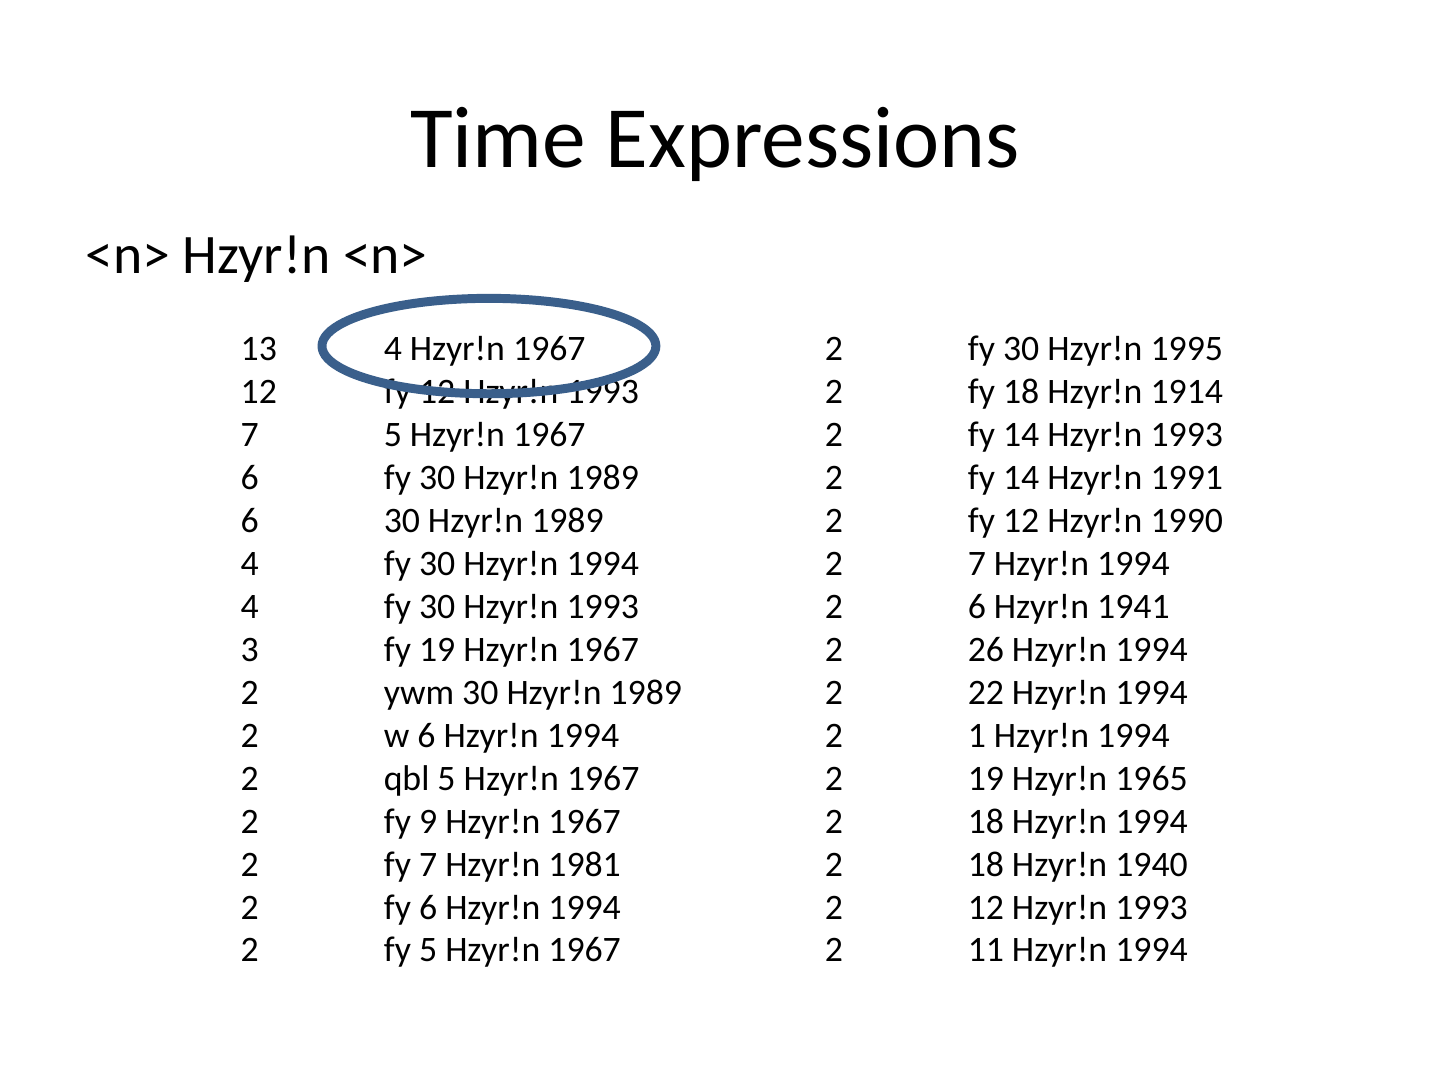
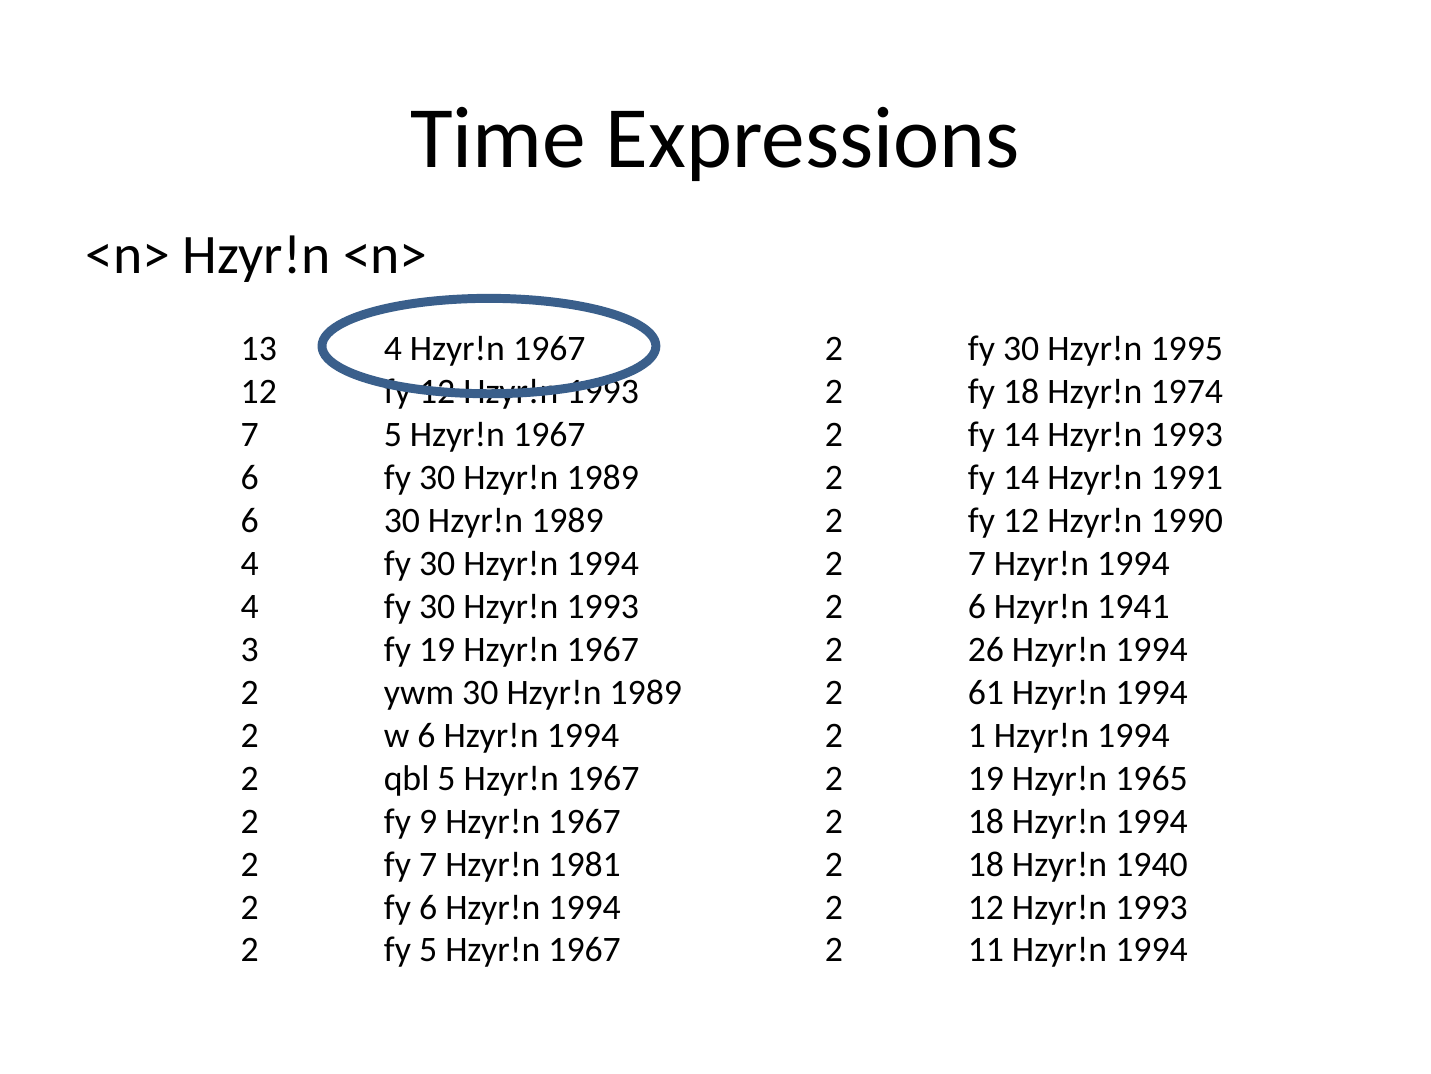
1914: 1914 -> 1974 (1187, 391)
22: 22 -> 61 (986, 692)
